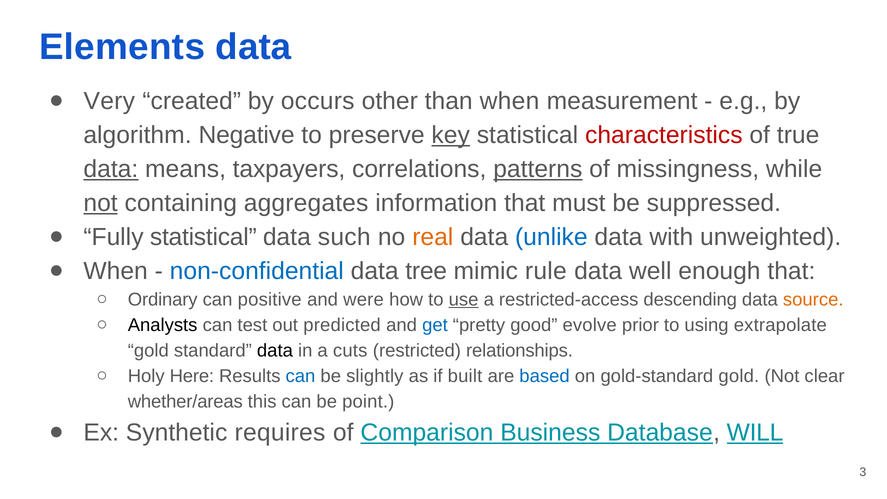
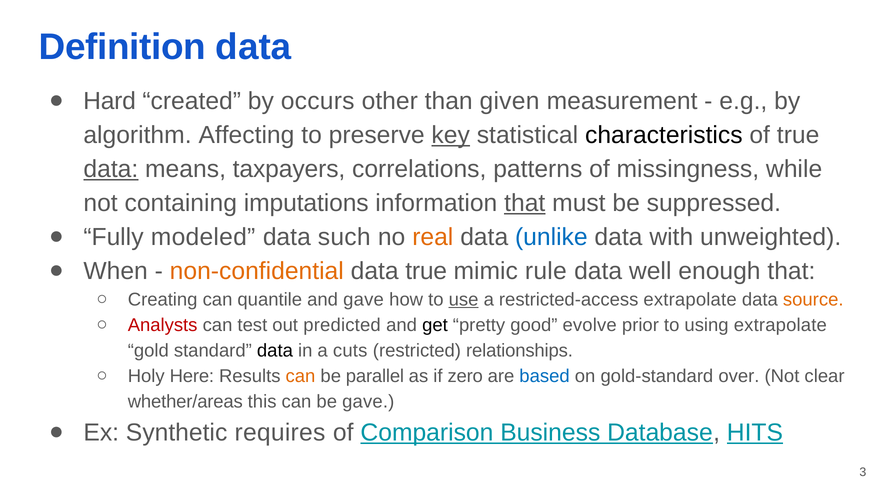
Elements: Elements -> Definition (122, 47)
Very: Very -> Hard (110, 101)
than when: when -> given (510, 101)
Negative: Negative -> Affecting (246, 135)
characteristics colour: red -> black (664, 135)
patterns underline: present -> none (538, 169)
not underline: present -> none (101, 203)
aggregates: aggregates -> imputations (306, 203)
that underline: none -> present (525, 203)
Fully statistical: statistical -> modeled (203, 237)
non-confidential colour: blue -> orange (257, 271)
data tree: tree -> true (426, 271)
Ordinary: Ordinary -> Creating (163, 300)
positive: positive -> quantile (270, 300)
and were: were -> gave (364, 300)
restricted-access descending: descending -> extrapolate (690, 300)
Analysts colour: black -> red (163, 325)
get colour: blue -> black (435, 325)
can colour: blue -> orange (300, 376)
slightly: slightly -> parallel (375, 376)
built: built -> zero (465, 376)
gold-standard gold: gold -> over (739, 376)
be point: point -> gave (368, 402)
WILL: WILL -> HITS (755, 432)
